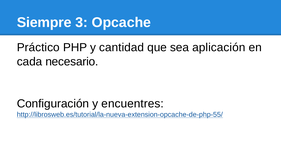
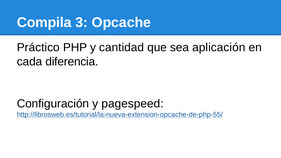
Siempre: Siempre -> Compila (44, 22)
necesario: necesario -> diferencia (72, 62)
encuentres: encuentres -> pagespeed (133, 104)
